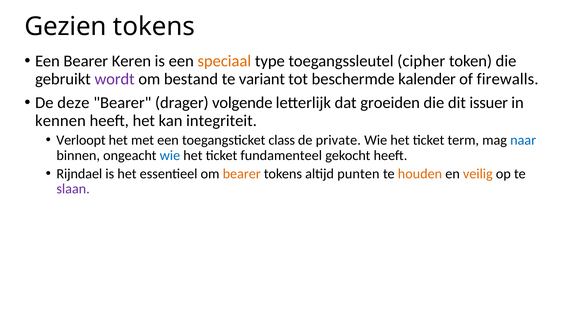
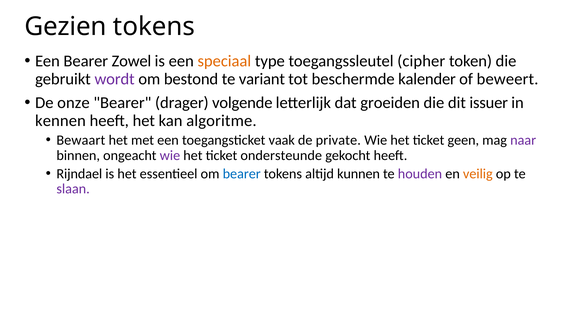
Keren: Keren -> Zowel (131, 61)
bestand: bestand -> bestond (191, 79)
firewalls: firewalls -> beweert (508, 79)
deze: deze -> onze (73, 103)
integriteit: integriteit -> algoritme (221, 121)
Verloopt: Verloopt -> Bewaart (81, 140)
class: class -> vaak (282, 140)
term: term -> geen (463, 140)
naar colour: blue -> purple (523, 140)
wie colour: blue -> purple (170, 155)
fundamenteel: fundamenteel -> ondersteunde (281, 155)
bearer colour: orange -> blue (242, 174)
punten: punten -> kunnen (359, 174)
houden colour: orange -> purple (420, 174)
